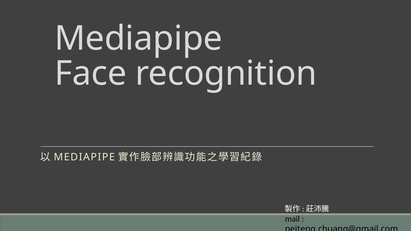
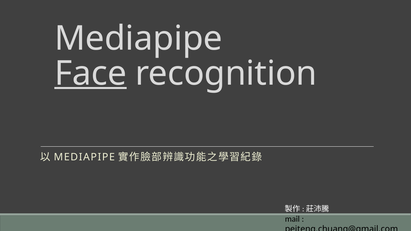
Face underline: none -> present (91, 73)
